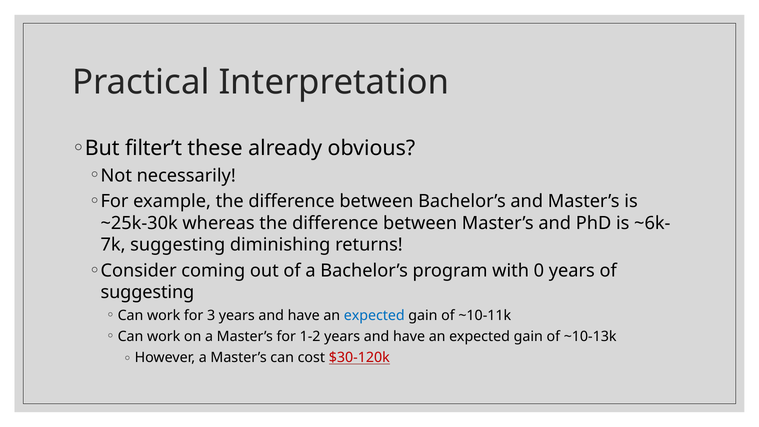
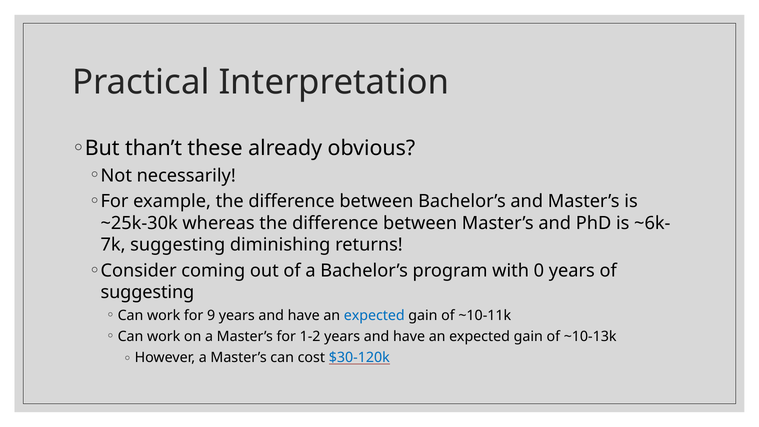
filter’t: filter’t -> than’t (154, 148)
3: 3 -> 9 (211, 316)
$30-120k colour: red -> blue (359, 358)
